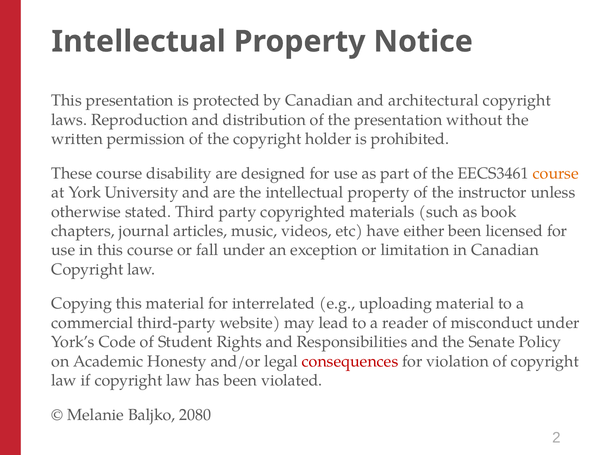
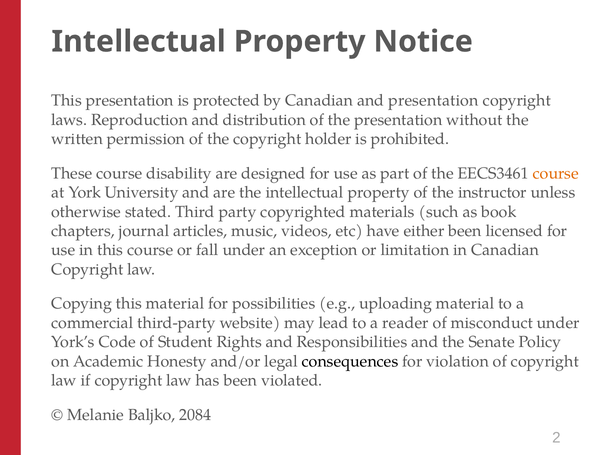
and architectural: architectural -> presentation (433, 100)
interrelated: interrelated -> possibilities (274, 303)
consequences colour: red -> black (350, 361)
2080: 2080 -> 2084 (195, 414)
